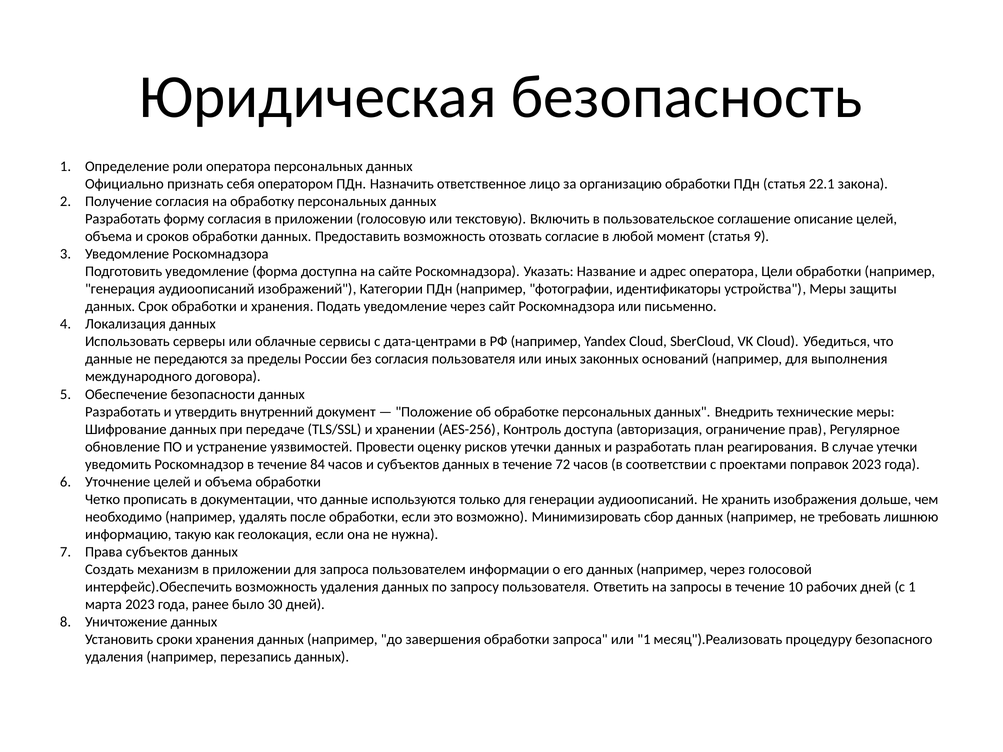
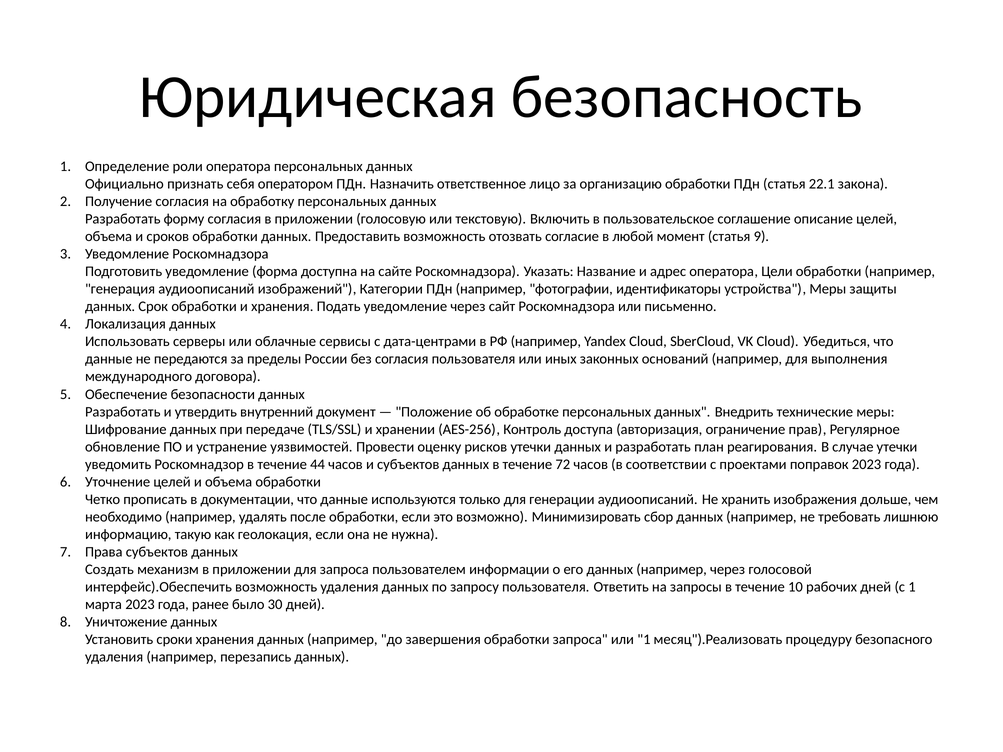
84: 84 -> 44 (318, 464)
